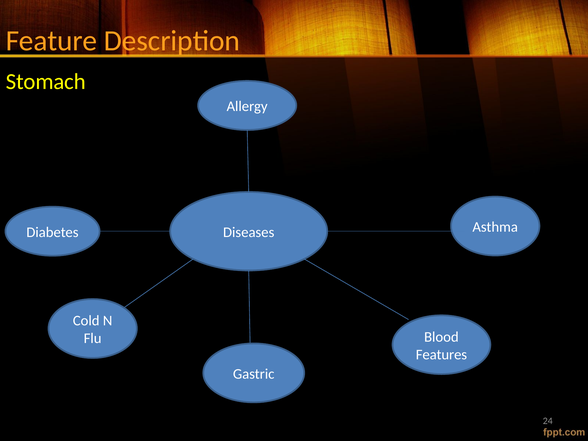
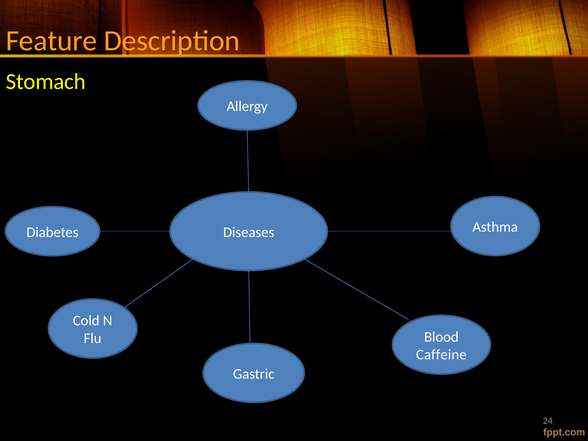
Features: Features -> Caffeine (441, 355)
